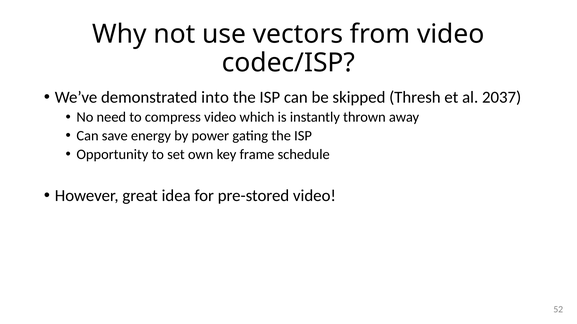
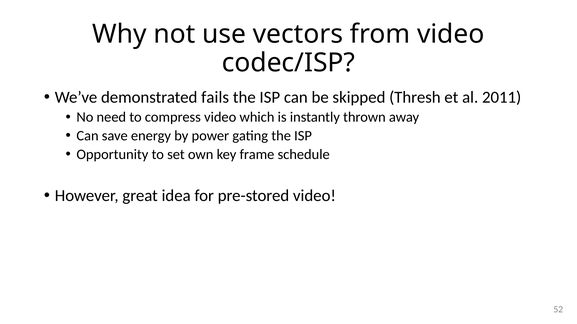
into: into -> fails (215, 98)
2037: 2037 -> 2011 (502, 98)
